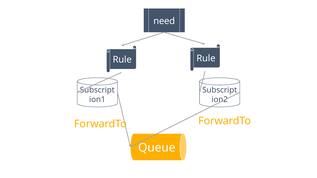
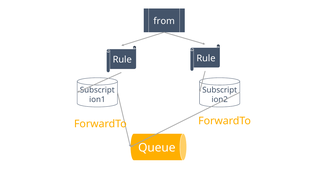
need: need -> from (164, 21)
